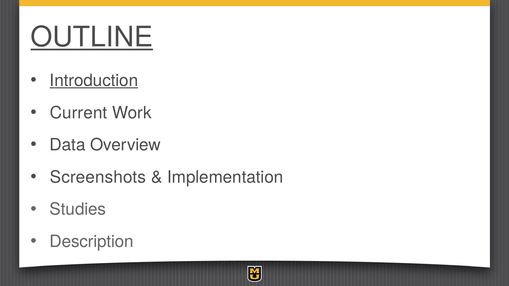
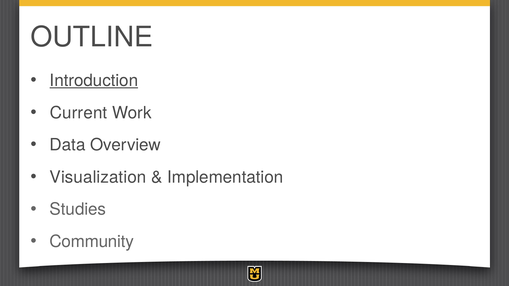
OUTLINE underline: present -> none (92, 37)
Screenshots: Screenshots -> Visualization (98, 177)
Description: Description -> Community (92, 242)
